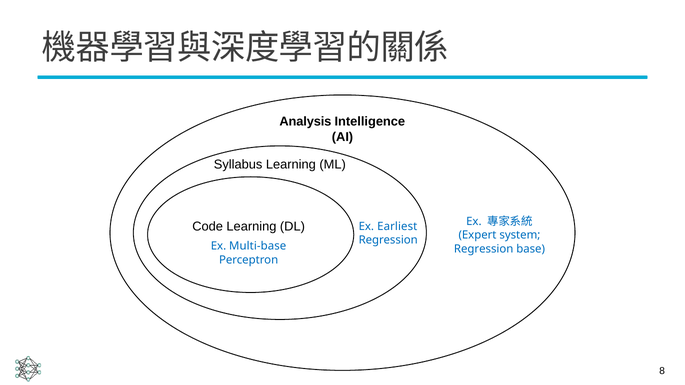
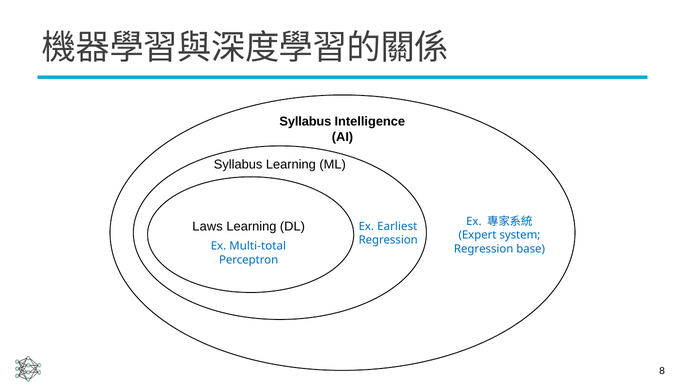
Analysis: Analysis -> Syllabus (305, 122)
Code: Code -> Laws (208, 227)
Multi-base: Multi-base -> Multi-total (258, 246)
